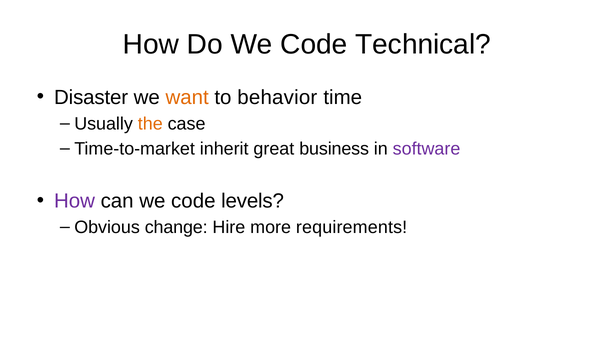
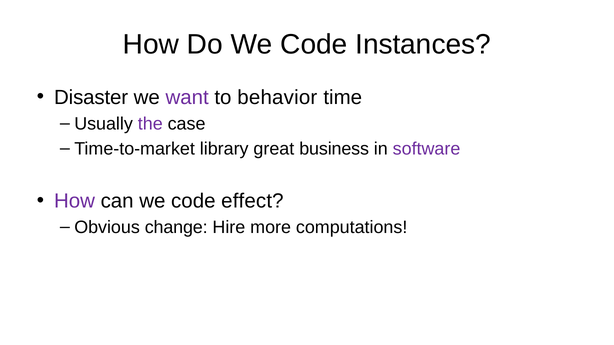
Technical: Technical -> Instances (423, 45)
want colour: orange -> purple (187, 97)
the colour: orange -> purple (150, 124)
inherit: inherit -> library (224, 149)
levels: levels -> effect (252, 201)
requirements: requirements -> computations (352, 228)
